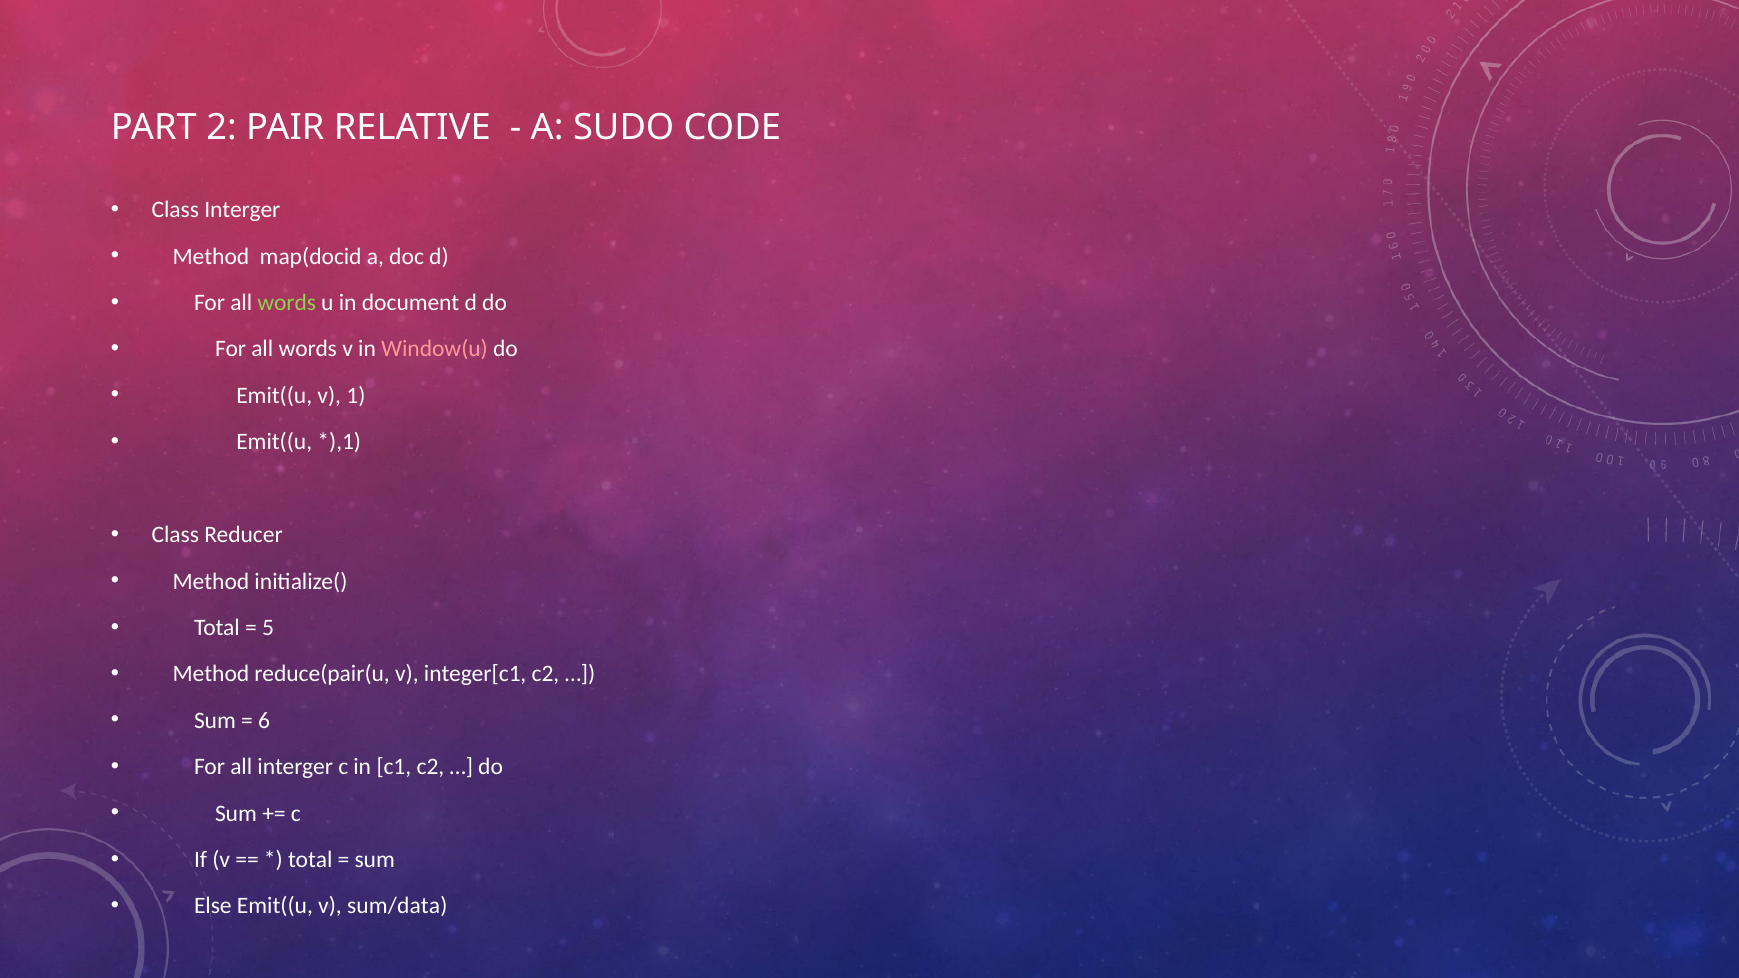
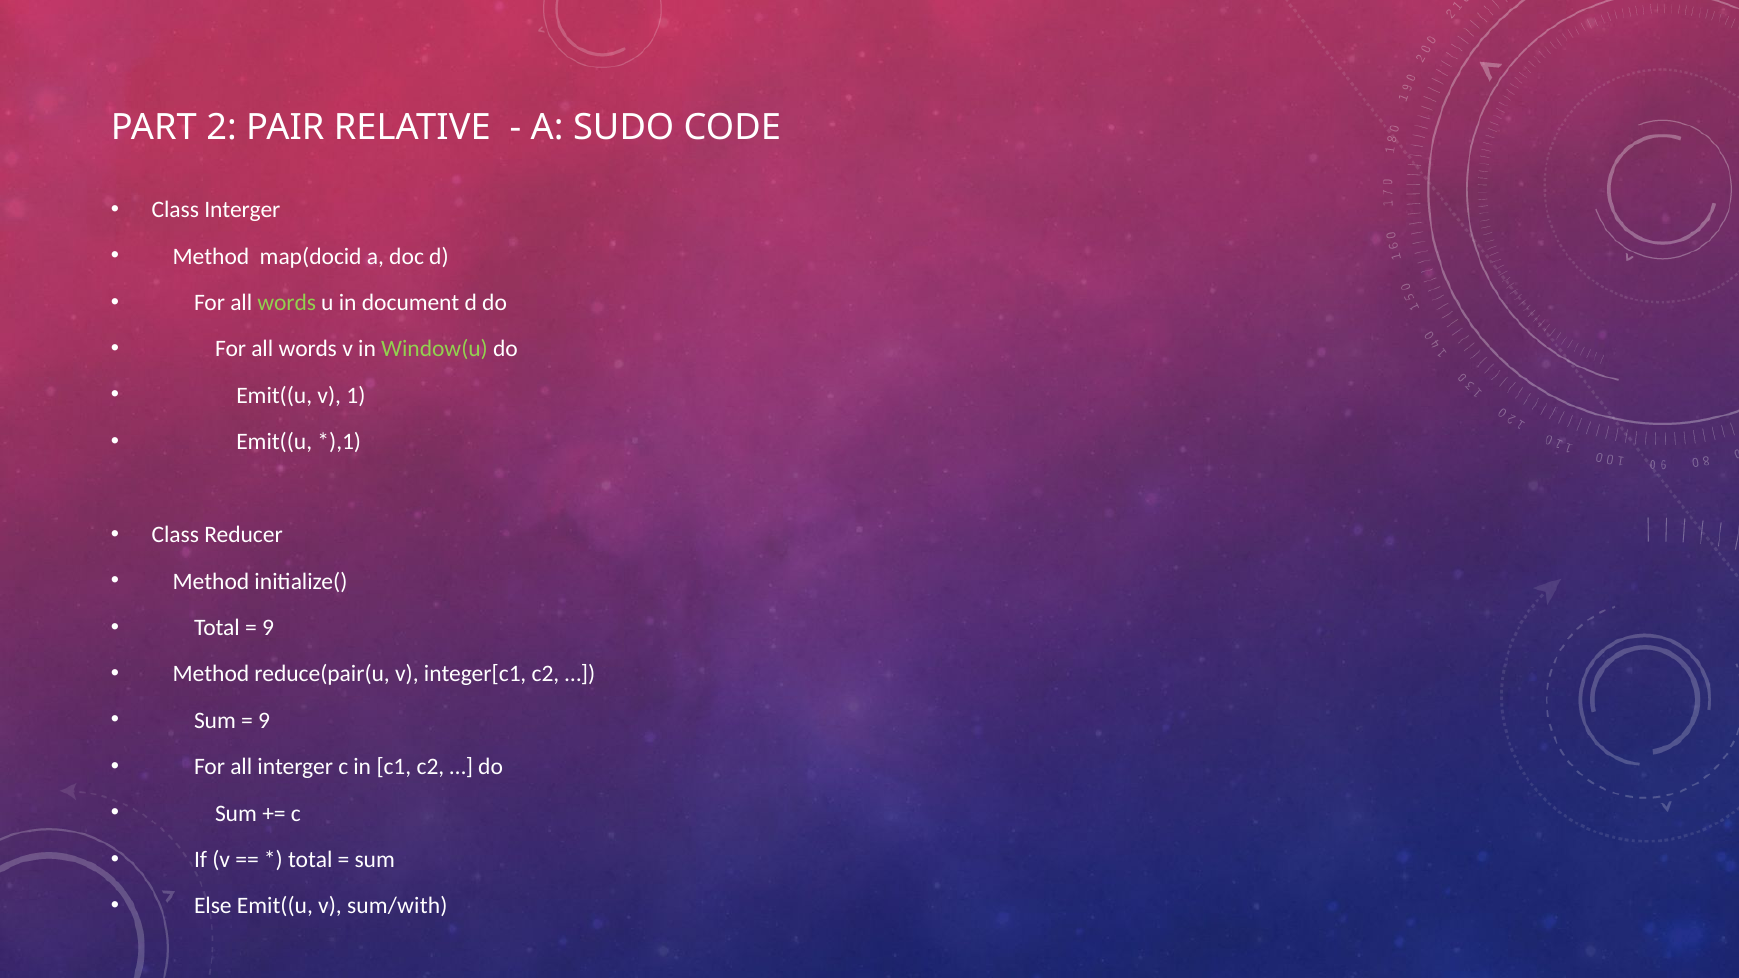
Window(u colour: pink -> light green (435, 349)
5: 5 -> 9 (268, 628)
6: 6 -> 9 (264, 721)
sum/data: sum/data -> sum/with (397, 906)
